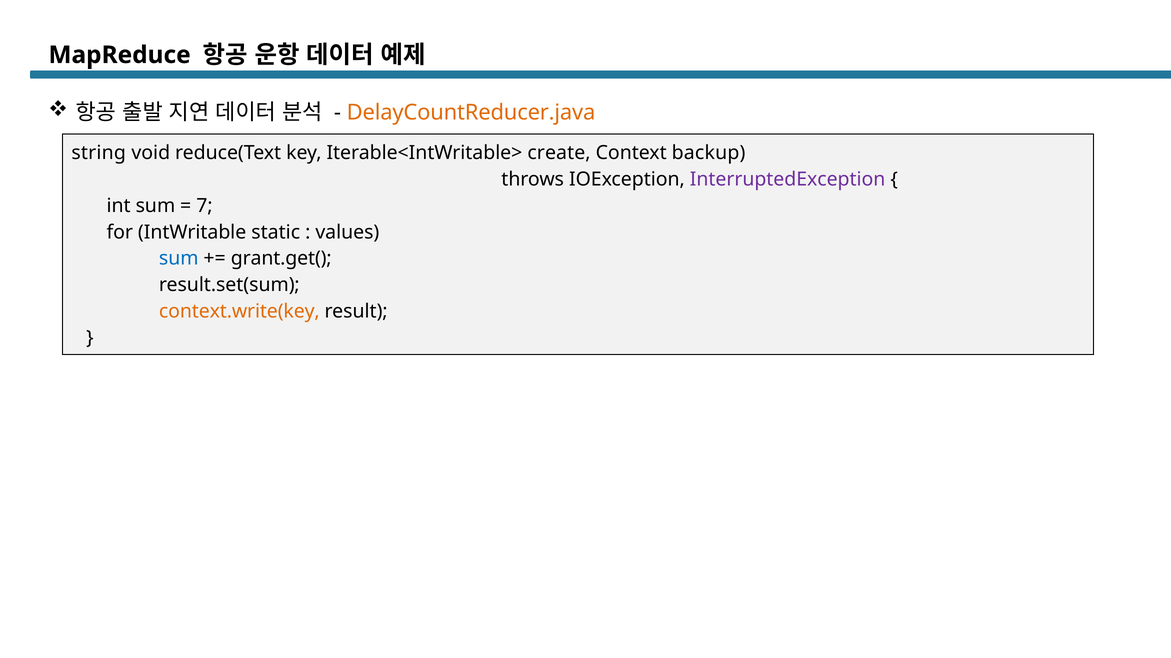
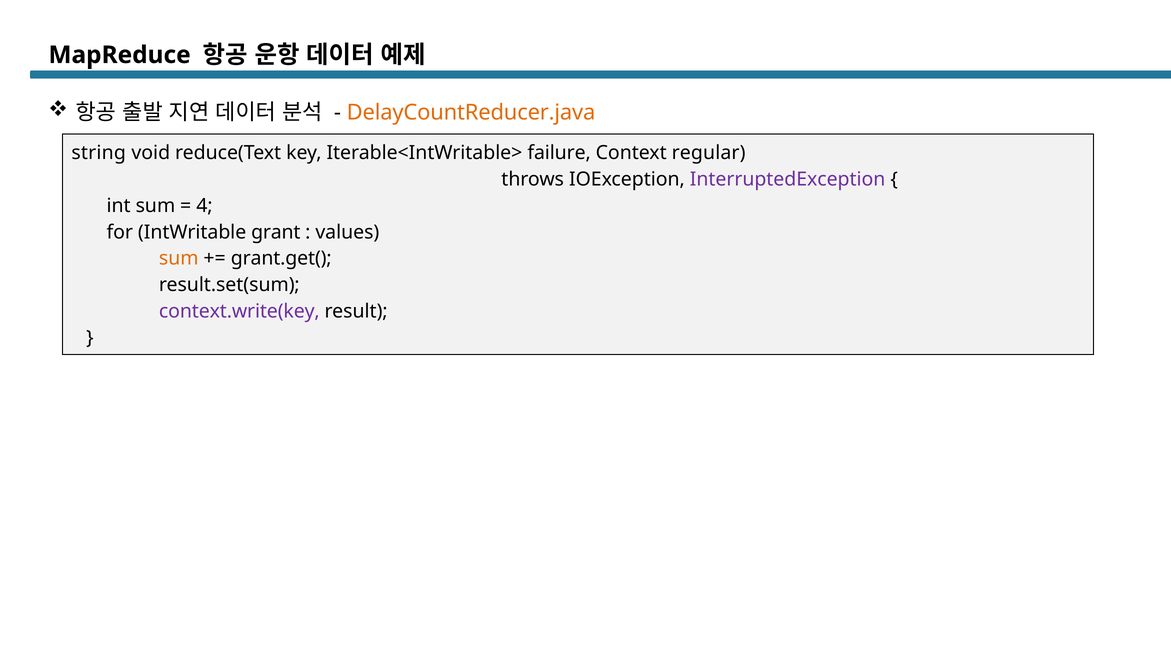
create: create -> failure (559, 153)
backup: backup -> regular (709, 153)
7: 7 -> 4 (204, 206)
static: static -> grant (276, 232)
sum colour: blue -> orange (179, 259)
context.write(key colour: orange -> purple (239, 312)
